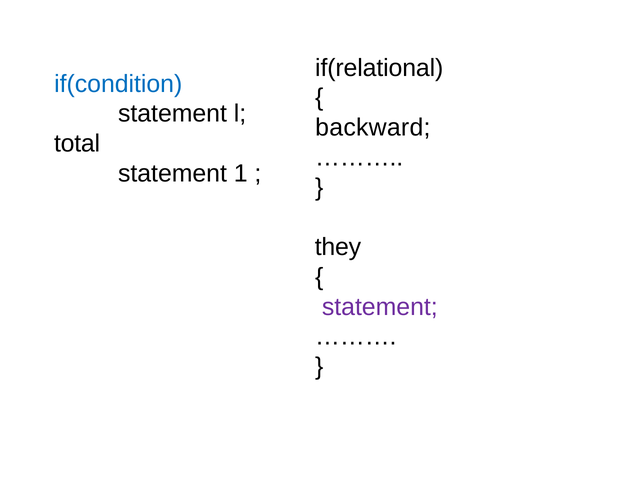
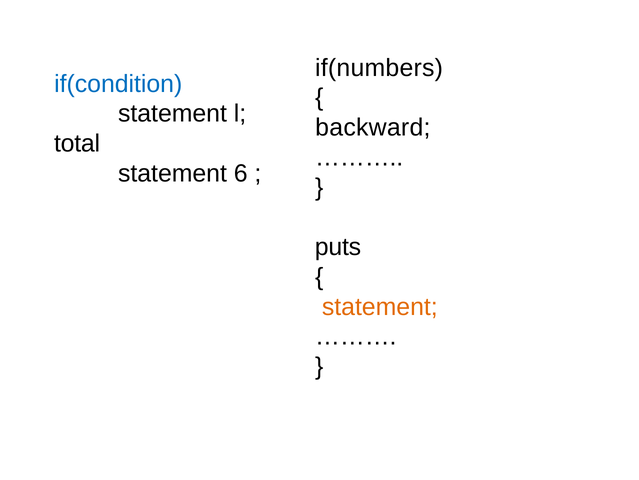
if(relational: if(relational -> if(numbers (379, 68)
1: 1 -> 6 (241, 173)
they: they -> puts (338, 247)
statement colour: purple -> orange (380, 306)
